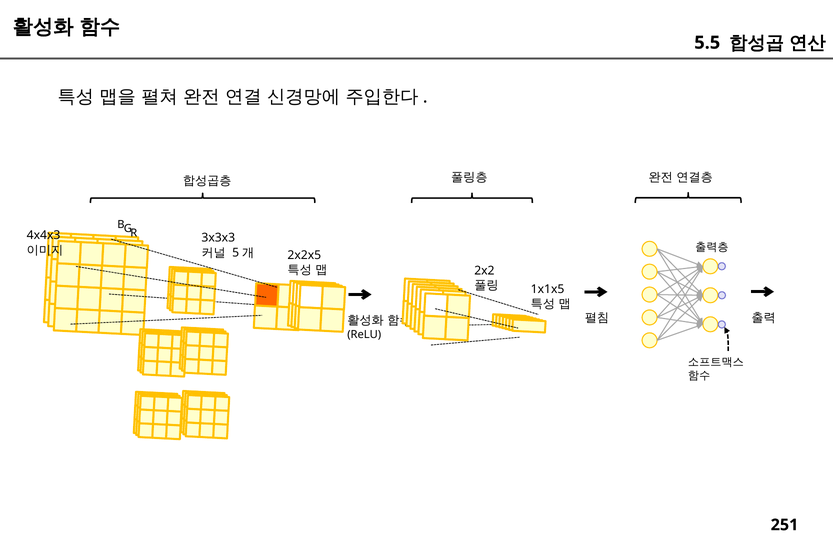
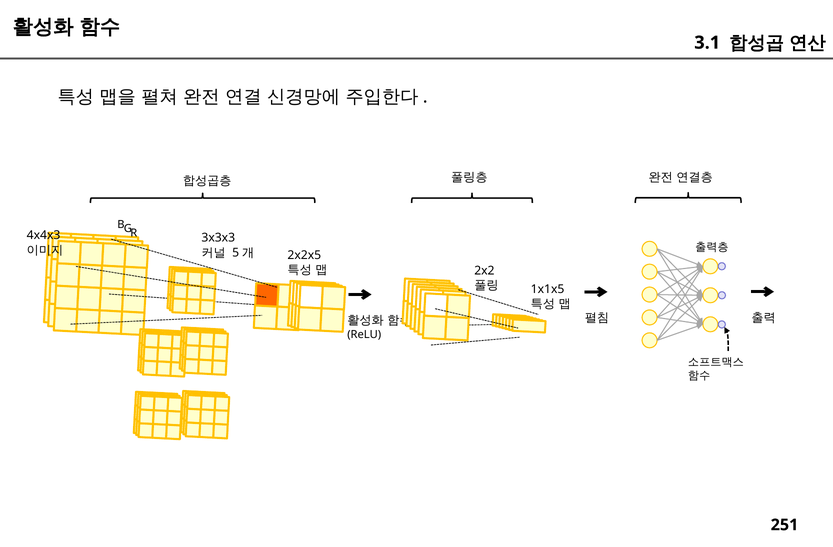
5.5: 5.5 -> 3.1 (707, 43)
